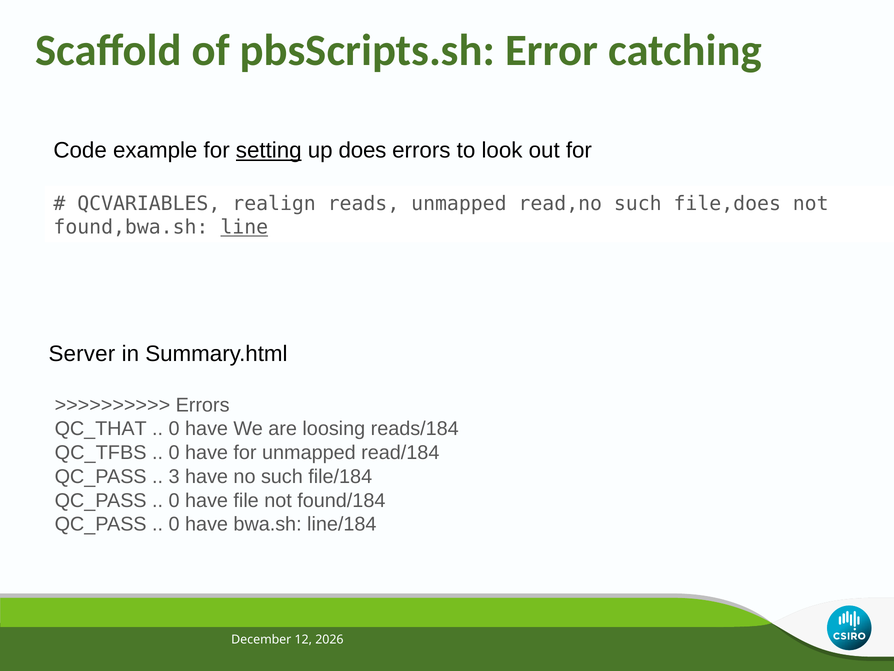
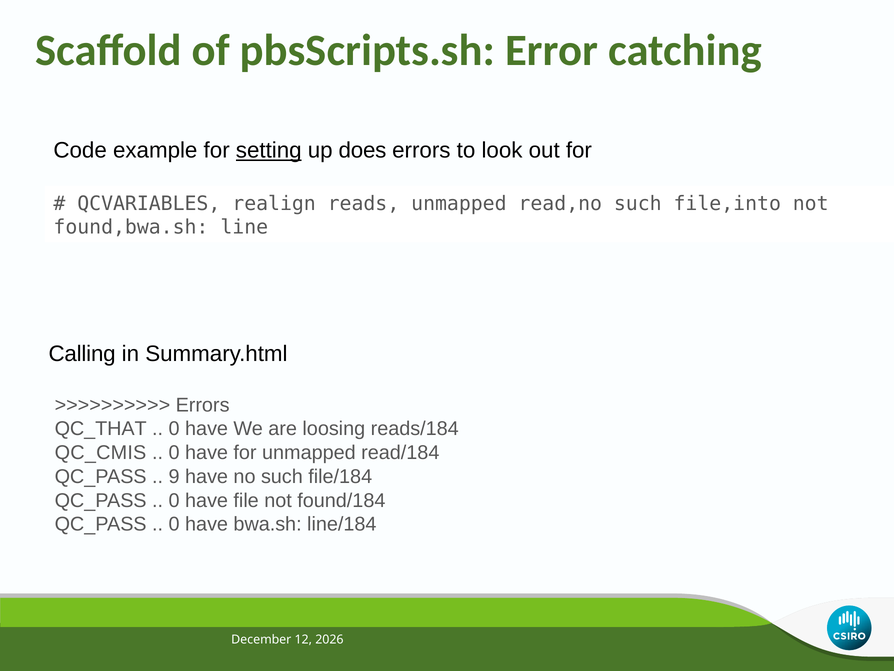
file,does: file,does -> file,into (727, 203)
line underline: present -> none (244, 227)
Server: Server -> Calling (82, 353)
QC_TFBS: QC_TFBS -> QC_CMIS (101, 452)
3: 3 -> 9 (174, 476)
